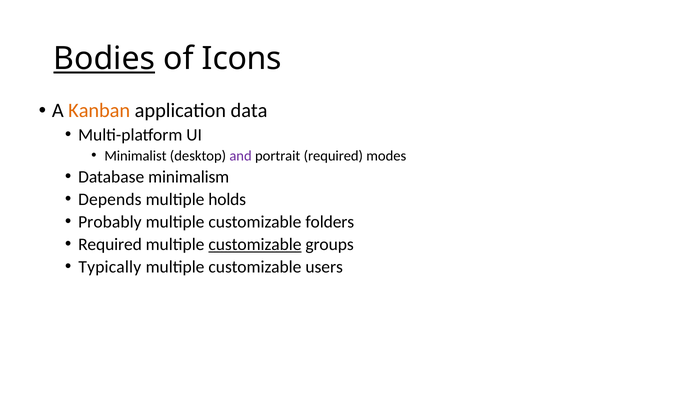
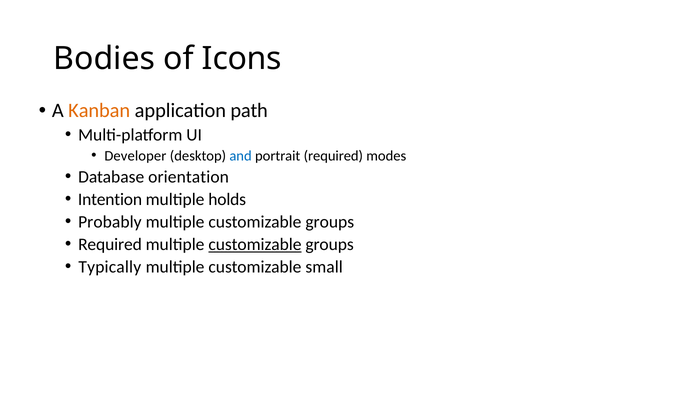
Bodies underline: present -> none (104, 59)
data: data -> path (249, 111)
Minimalist: Minimalist -> Developer (135, 156)
and colour: purple -> blue (241, 156)
minimalism: minimalism -> orientation (189, 177)
Depends: Depends -> Intention (110, 199)
folders: folders -> groups (330, 222)
users: users -> small (324, 267)
